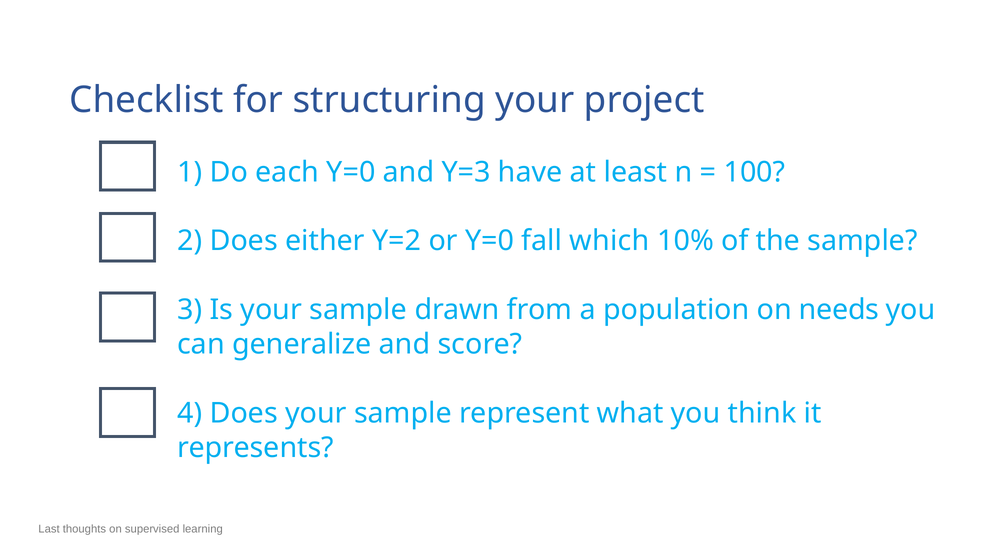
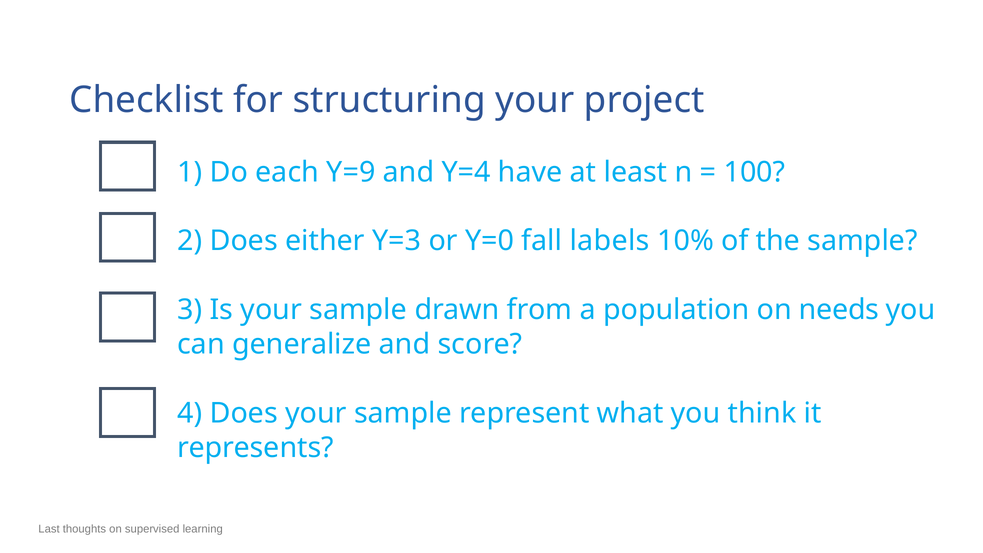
each Y=0: Y=0 -> Y=9 (351, 172)
Y=3: Y=3 -> Y=4 (466, 172)
Y=2: Y=2 -> Y=3 (397, 241)
which: which -> labels (610, 241)
